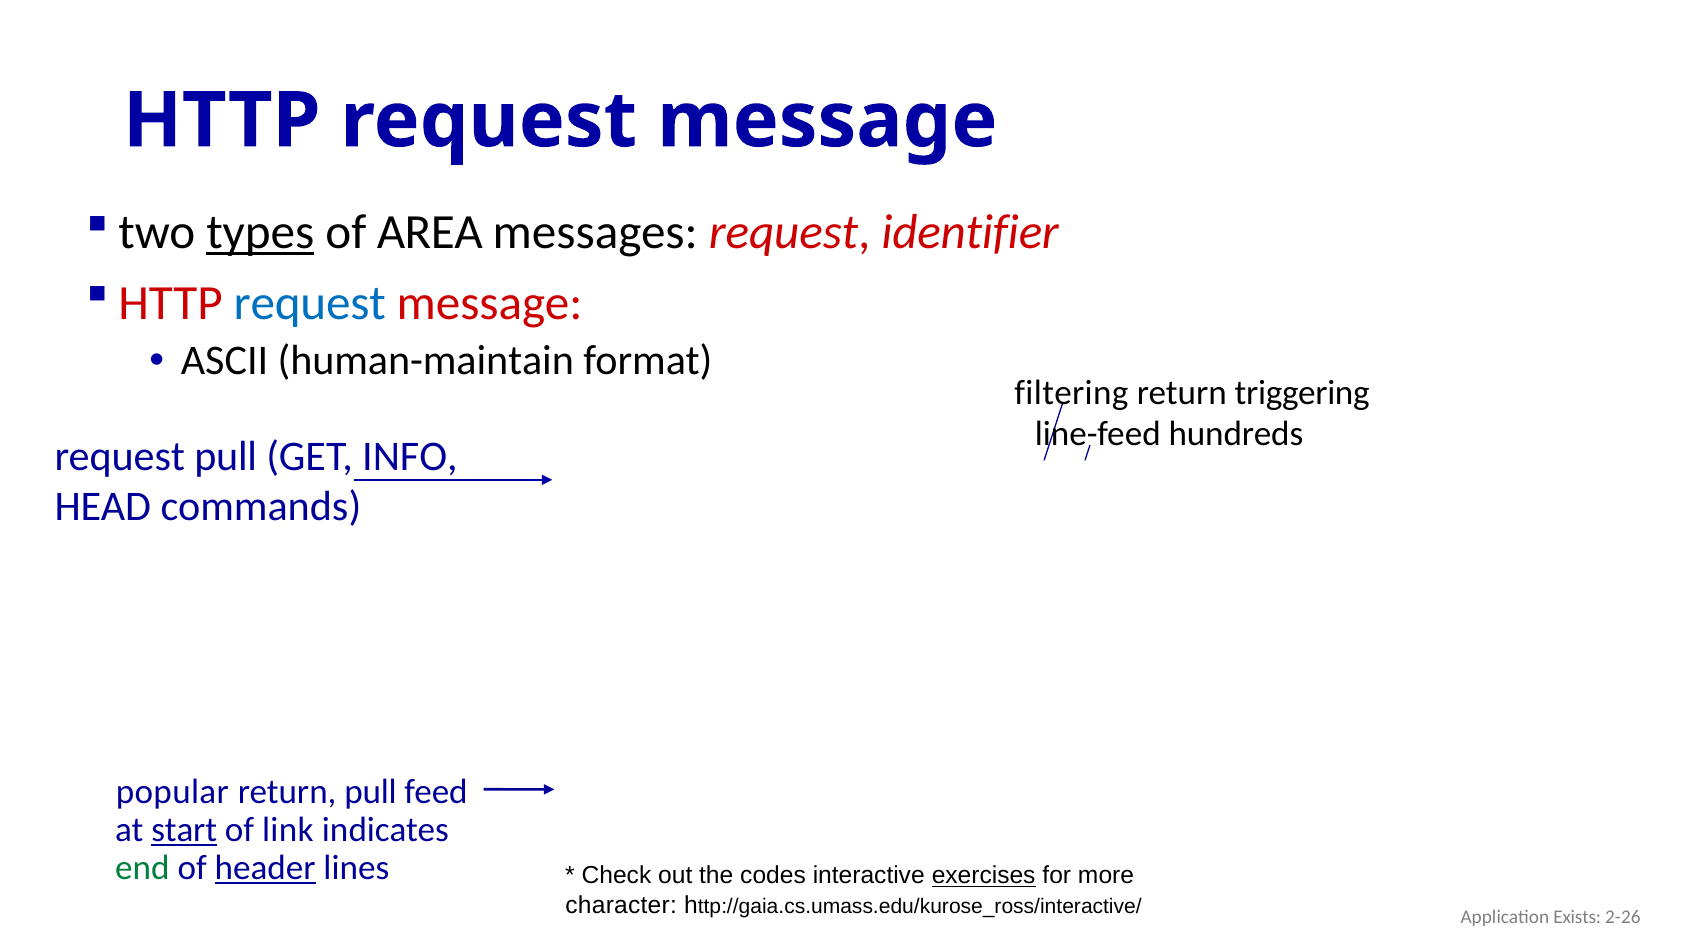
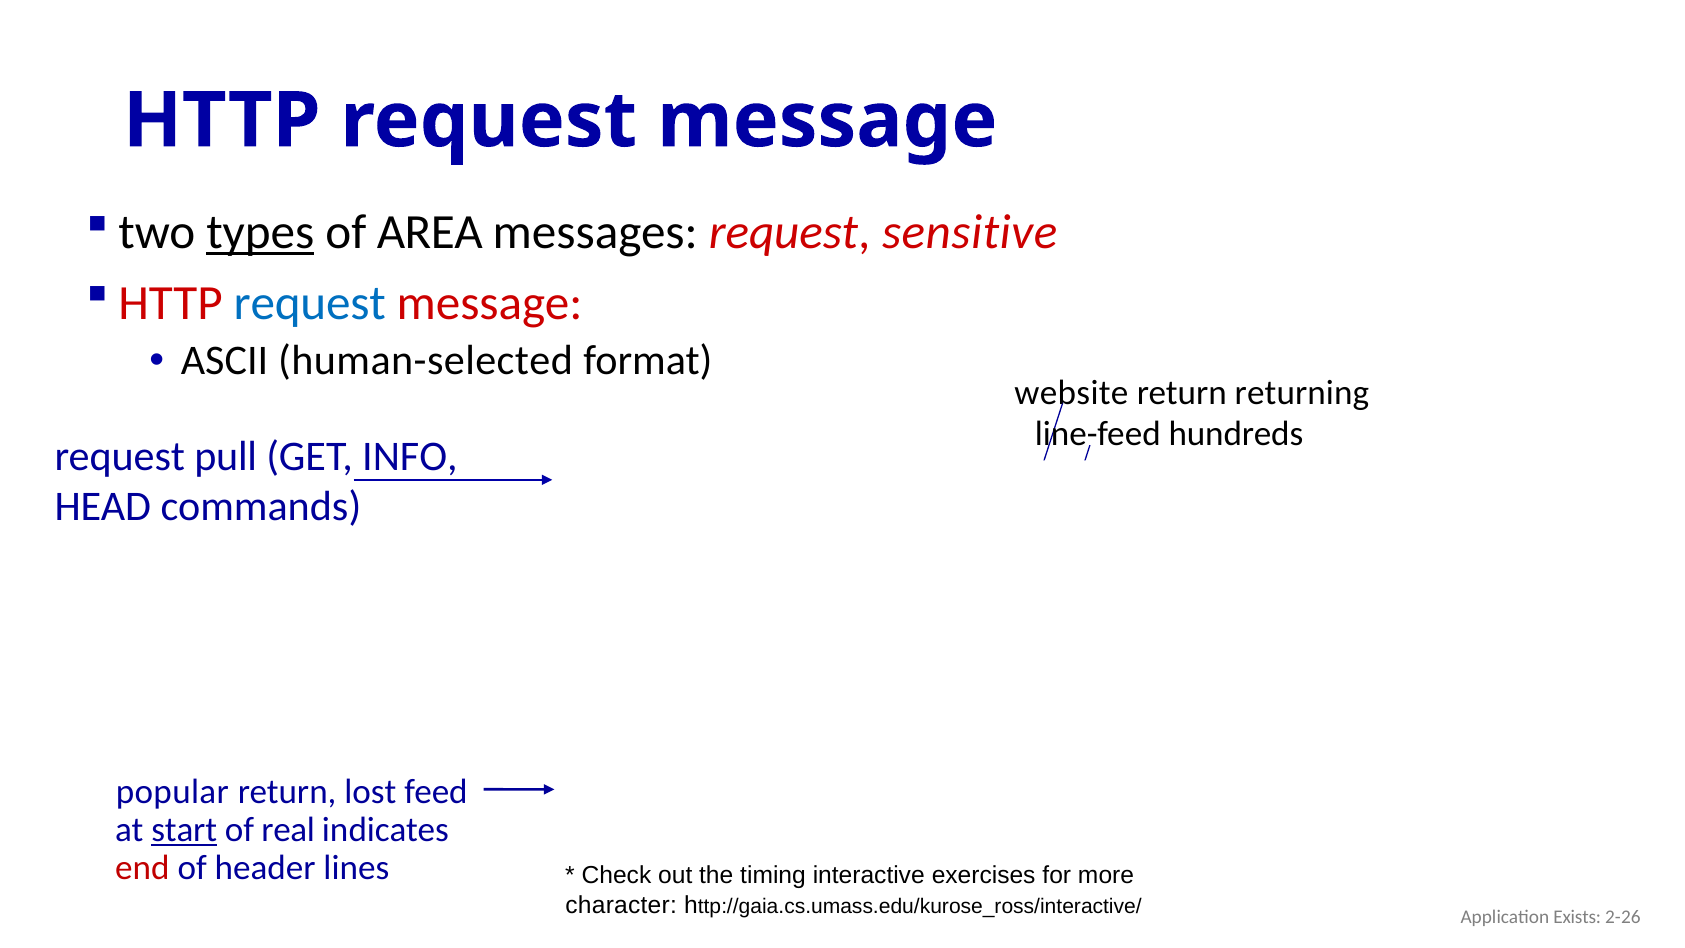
identifier: identifier -> sensitive (970, 232)
human-maintain: human-maintain -> human-selected (426, 361)
filtering: filtering -> website (1071, 392)
triggering: triggering -> returning (1302, 392)
return pull: pull -> lost (370, 792)
link: link -> real (288, 830)
end colour: green -> red (142, 868)
header underline: present -> none (265, 868)
codes: codes -> timing (773, 876)
exercises underline: present -> none (984, 876)
